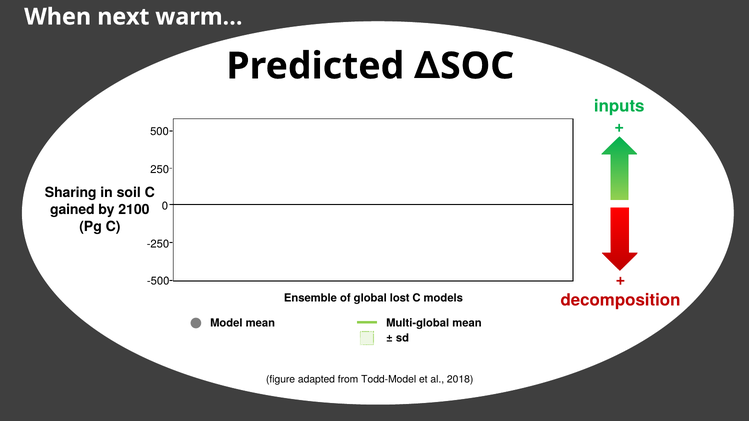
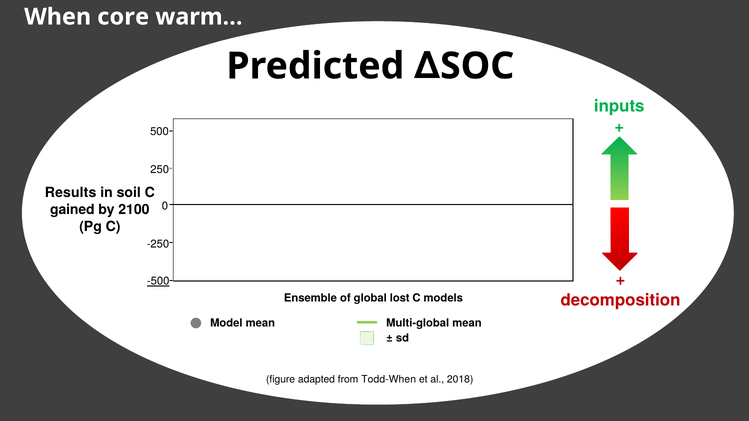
next: next -> core (123, 17)
Sharing: Sharing -> Results (71, 193)
-500 underline: none -> present (158, 281)
Todd-Model: Todd-Model -> Todd-When (389, 379)
